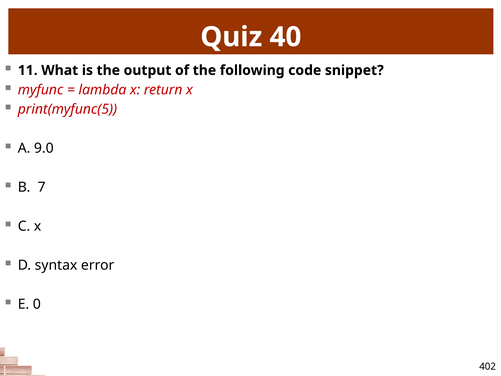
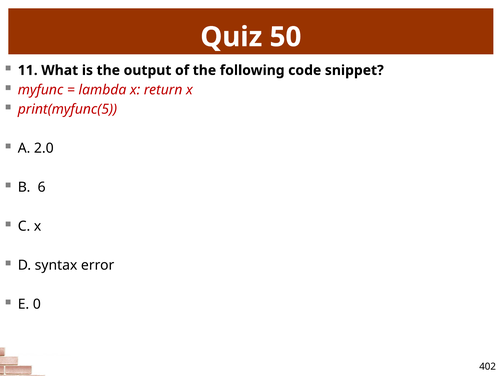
40: 40 -> 50 (285, 37)
9.0: 9.0 -> 2.0 (44, 148)
7: 7 -> 6 (42, 187)
